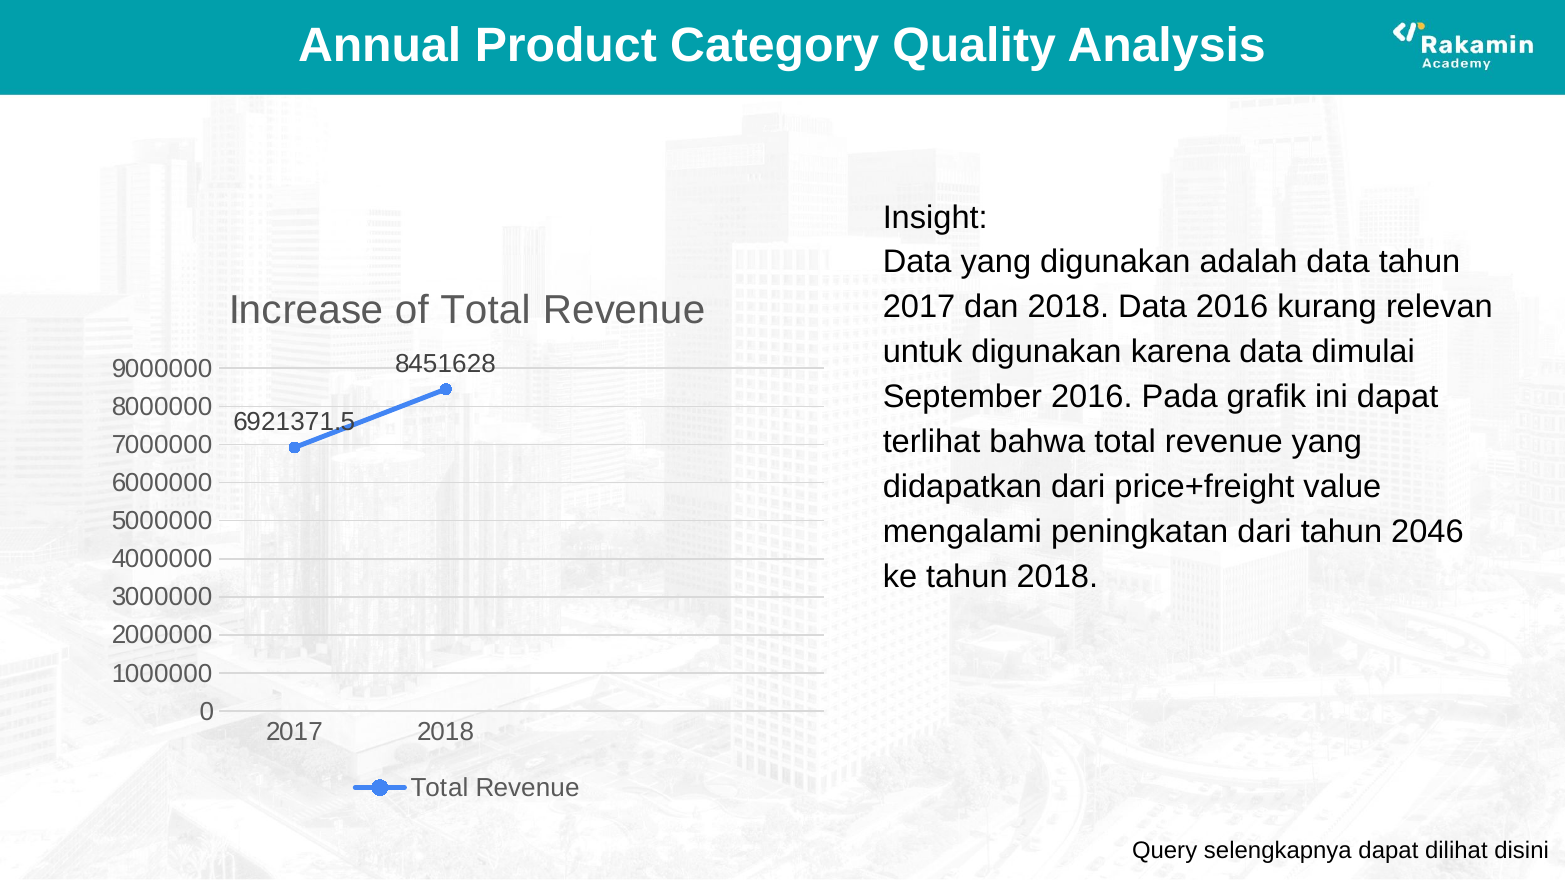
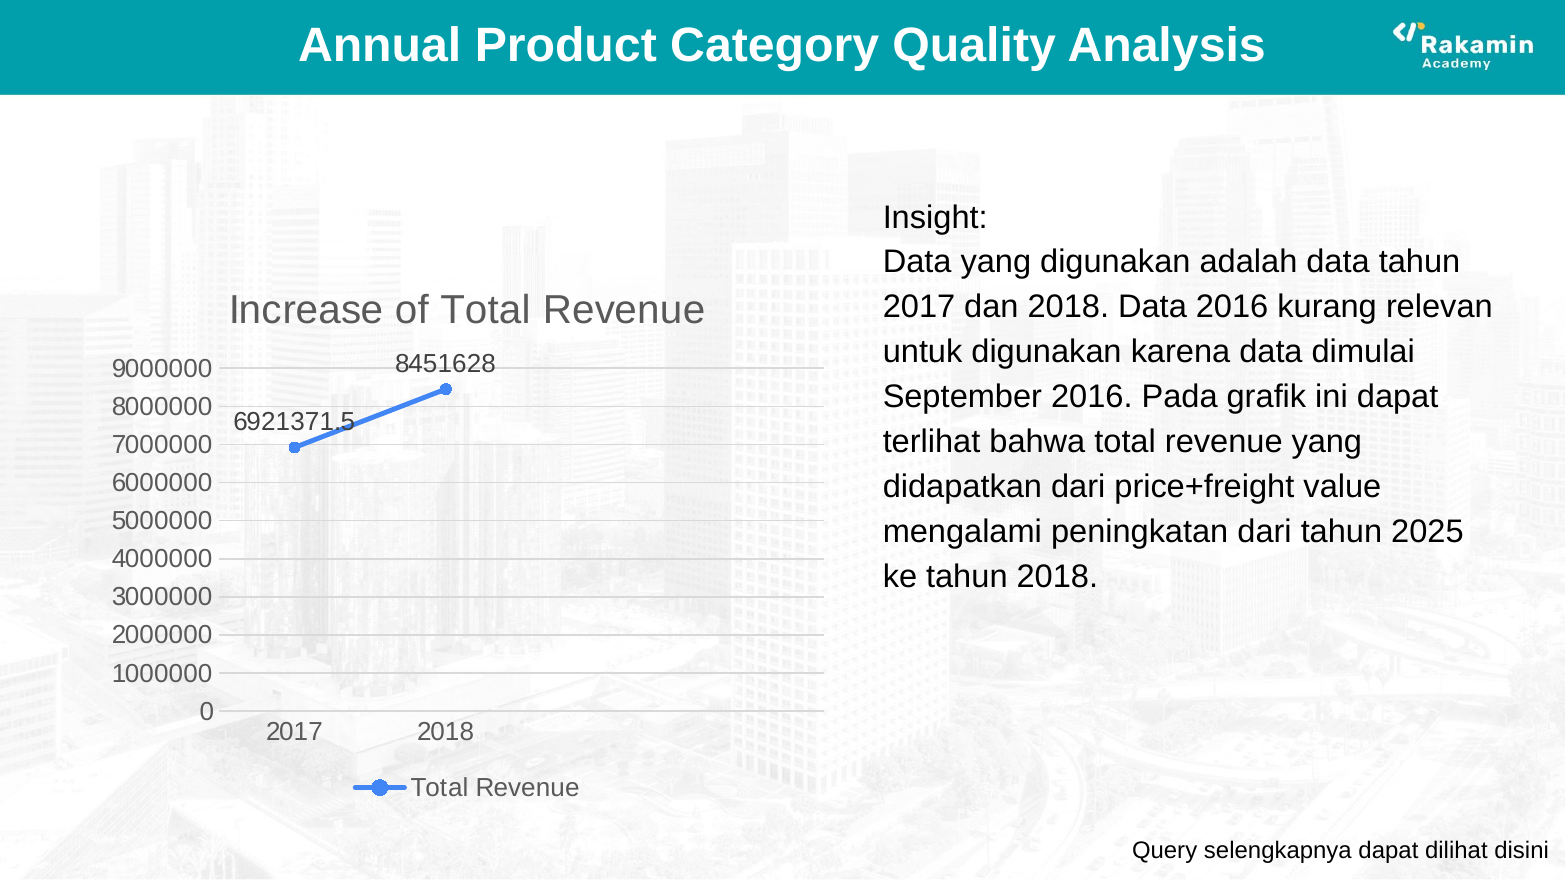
2046: 2046 -> 2025 (1427, 532)
